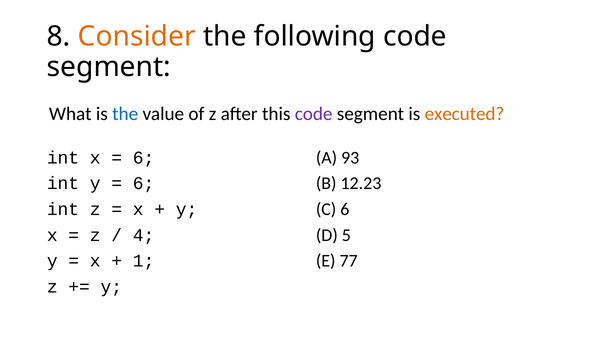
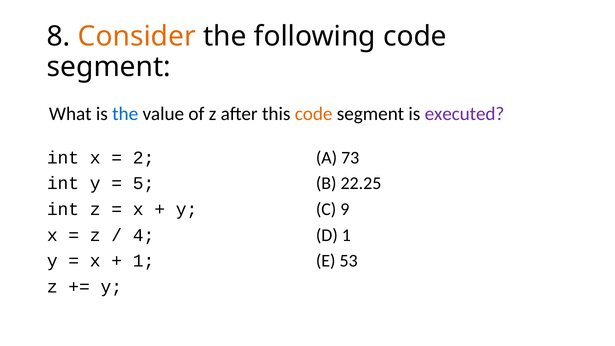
code colour: purple -> orange (314, 114)
executed colour: orange -> purple (464, 114)
93: 93 -> 73 (350, 158)
6: 6 -> 2 (144, 158)
12.23: 12.23 -> 22.25 (361, 183)
6: 6 -> 5 (144, 183)
C 6: 6 -> 9 (345, 209)
D 5: 5 -> 1 (346, 235)
77: 77 -> 53 (349, 261)
